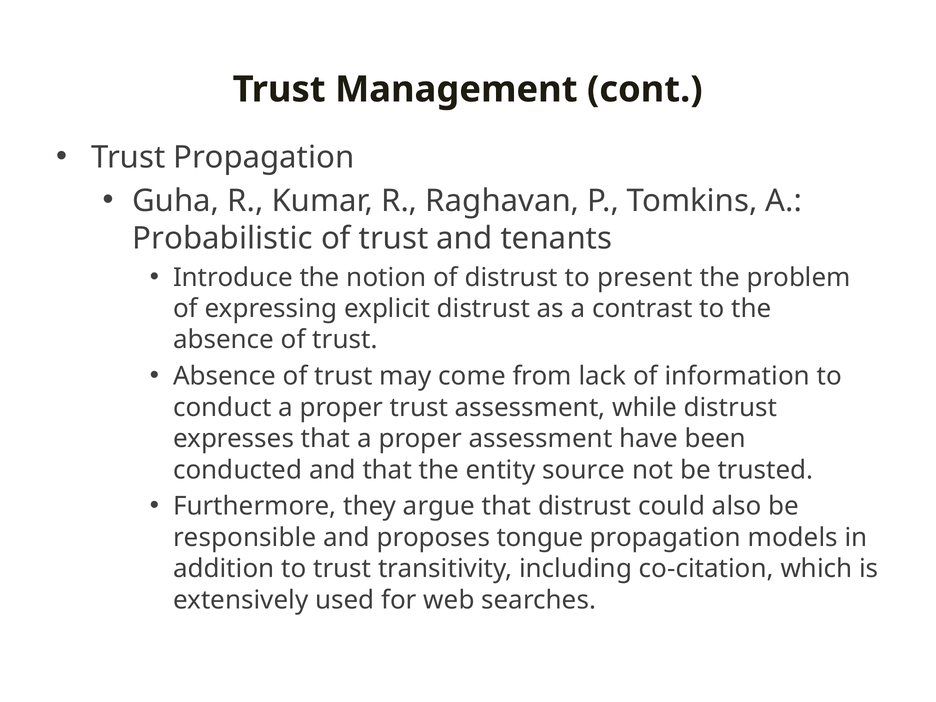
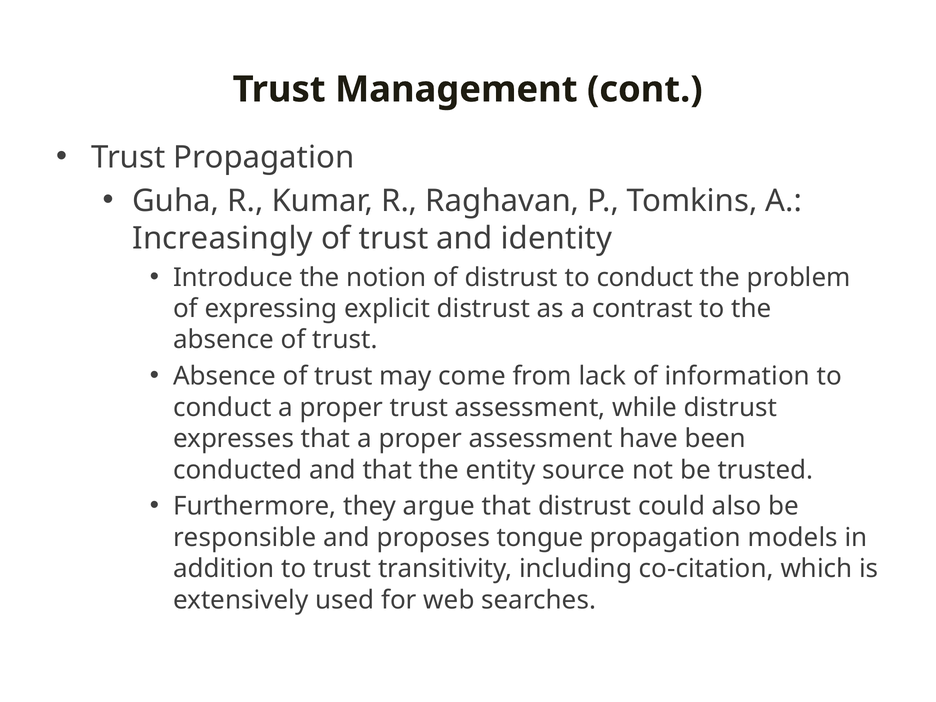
Probabilistic: Probabilistic -> Increasingly (222, 238)
tenants: tenants -> identity (556, 238)
distrust to present: present -> conduct (645, 277)
